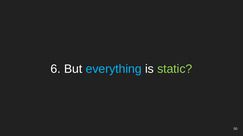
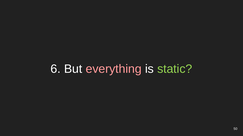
everything colour: light blue -> pink (114, 69)
